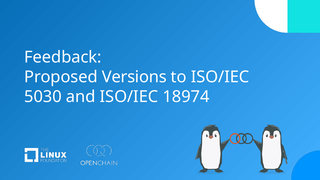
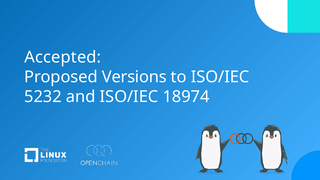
Feedback: Feedback -> Accepted (63, 57)
5030: 5030 -> 5232 (43, 97)
